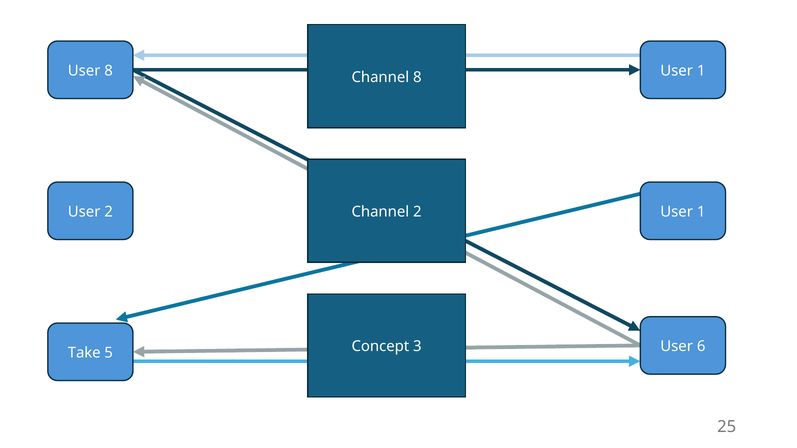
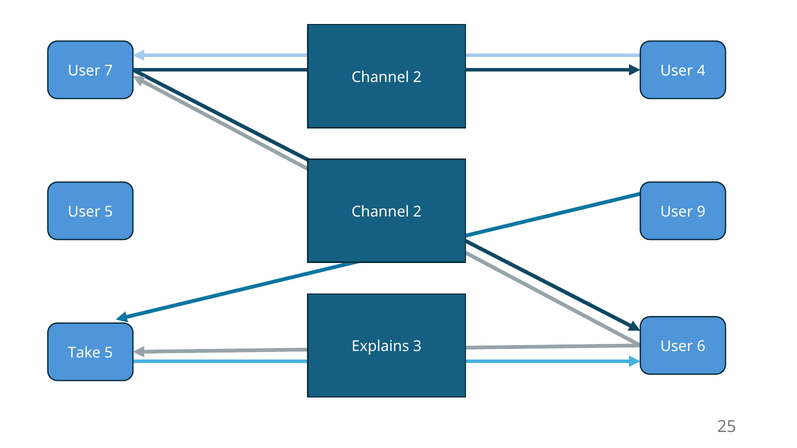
User 8: 8 -> 7 (109, 71)
1: 1 -> 4 (701, 71)
8: 8 -> 2 (417, 77)
User 2: 2 -> 5 (109, 212)
1: 1 -> 9 (701, 212)
Concept: Concept -> Explains (380, 347)
